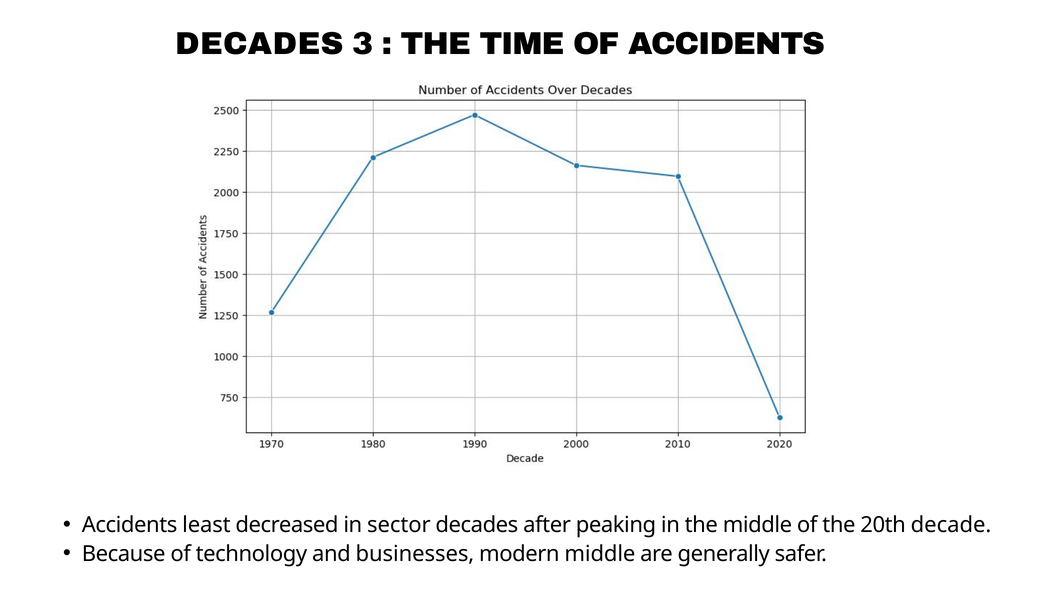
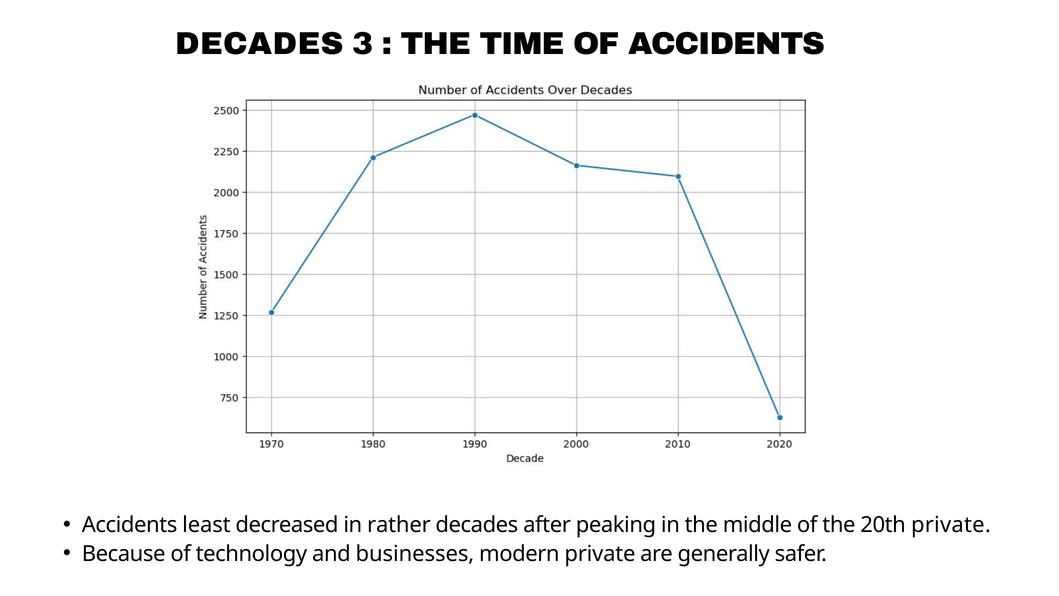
sector: sector -> rather (399, 525)
20th decade: decade -> private (951, 525)
modern middle: middle -> private (600, 554)
